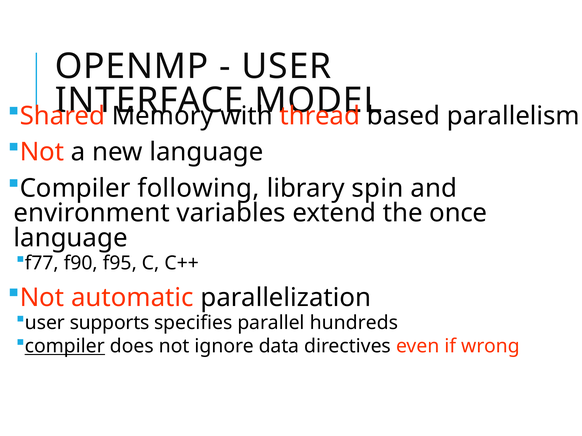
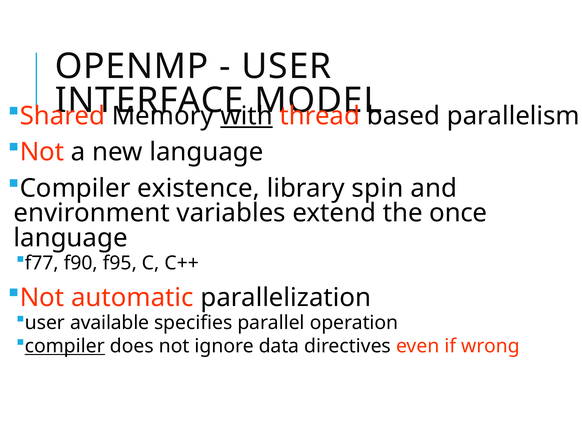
with underline: none -> present (247, 116)
following: following -> existence (198, 188)
supports: supports -> available (110, 323)
hundreds: hundreds -> operation (354, 323)
